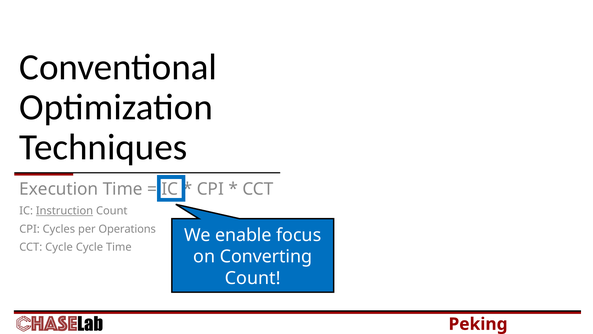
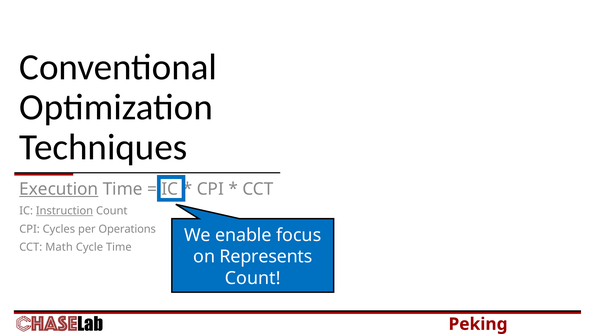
Execution underline: none -> present (59, 189)
CCT Cycle: Cycle -> Math (59, 247)
Converting: Converting -> Represents (266, 256)
